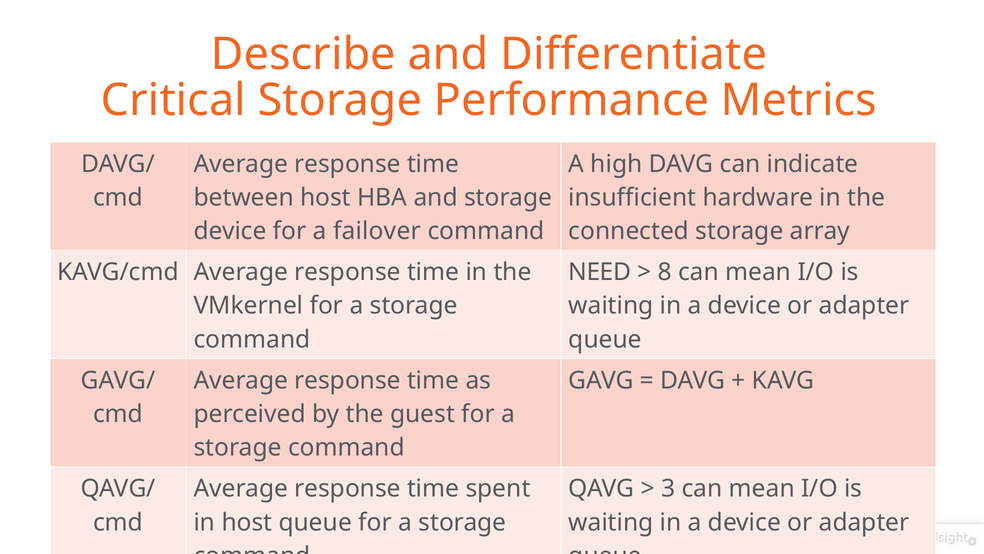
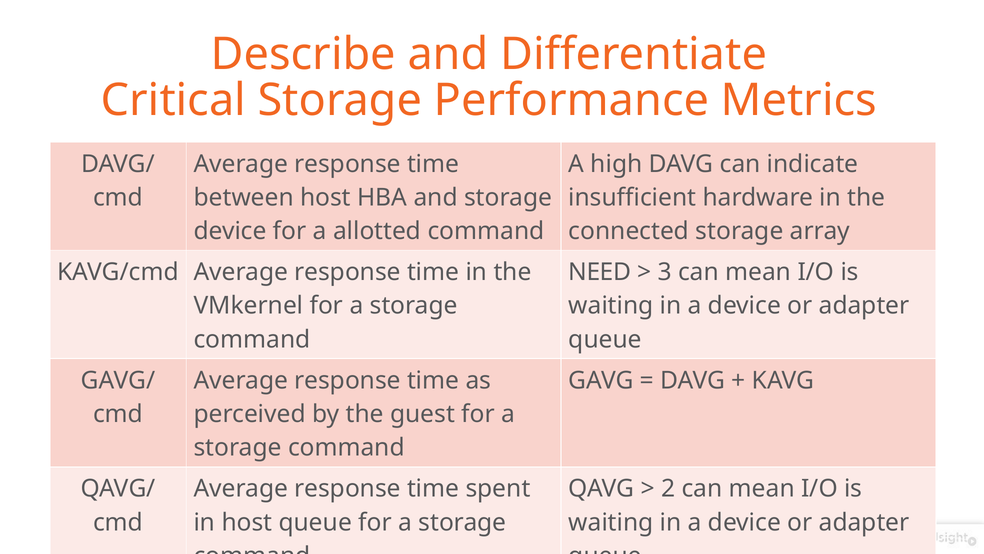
failover: failover -> allotted (377, 231)
8: 8 -> 3 (665, 272)
3: 3 -> 2 (668, 488)
